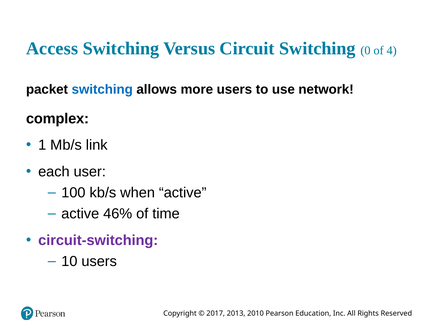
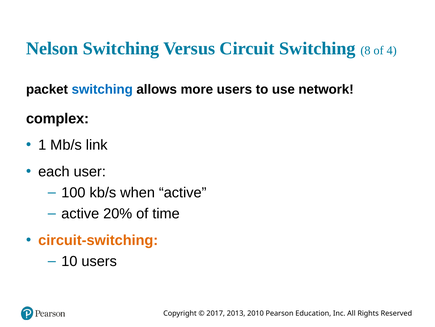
Access: Access -> Nelson (52, 48)
0: 0 -> 8 (365, 50)
46%: 46% -> 20% (118, 213)
circuit-switching colour: purple -> orange (98, 240)
